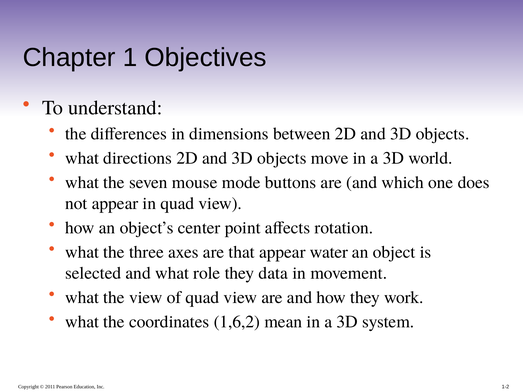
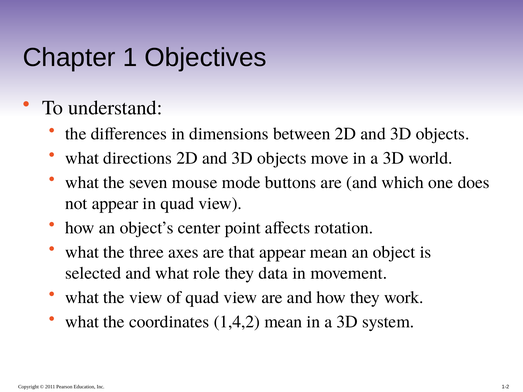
appear water: water -> mean (329, 252)
1,6,2: 1,6,2 -> 1,4,2 (237, 322)
